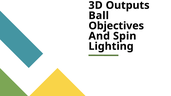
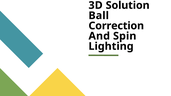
Outputs: Outputs -> Solution (128, 5)
Objectives: Objectives -> Correction (116, 26)
